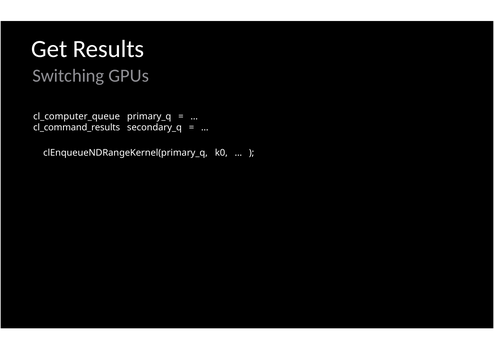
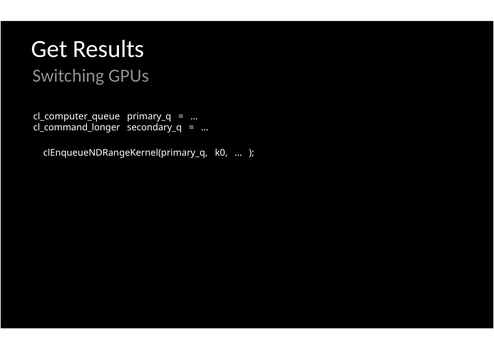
cl_command_results: cl_command_results -> cl_command_longer (77, 128)
